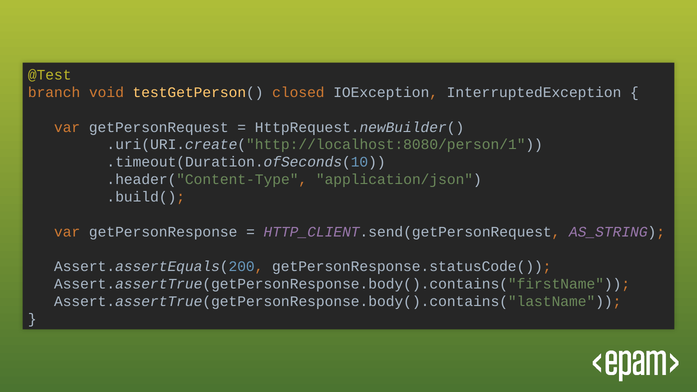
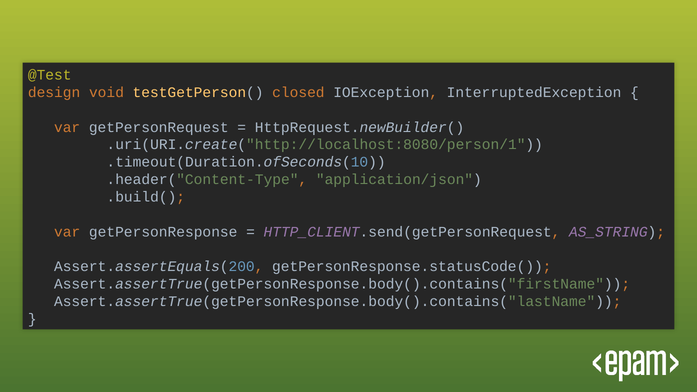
branch: branch -> design (54, 92)
